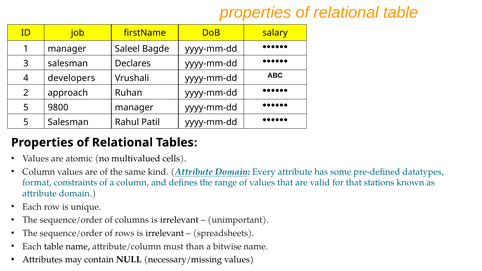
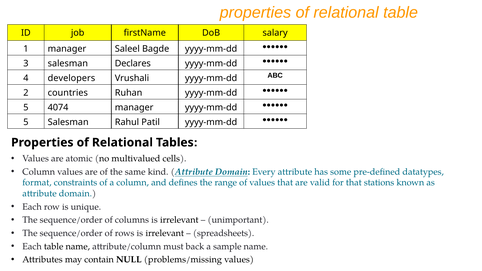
approach: approach -> countries (68, 93)
9800: 9800 -> 4074 (58, 108)
than: than -> back (195, 247)
bitwise: bitwise -> sample (227, 247)
necessary/missing: necessary/missing -> problems/missing (183, 260)
